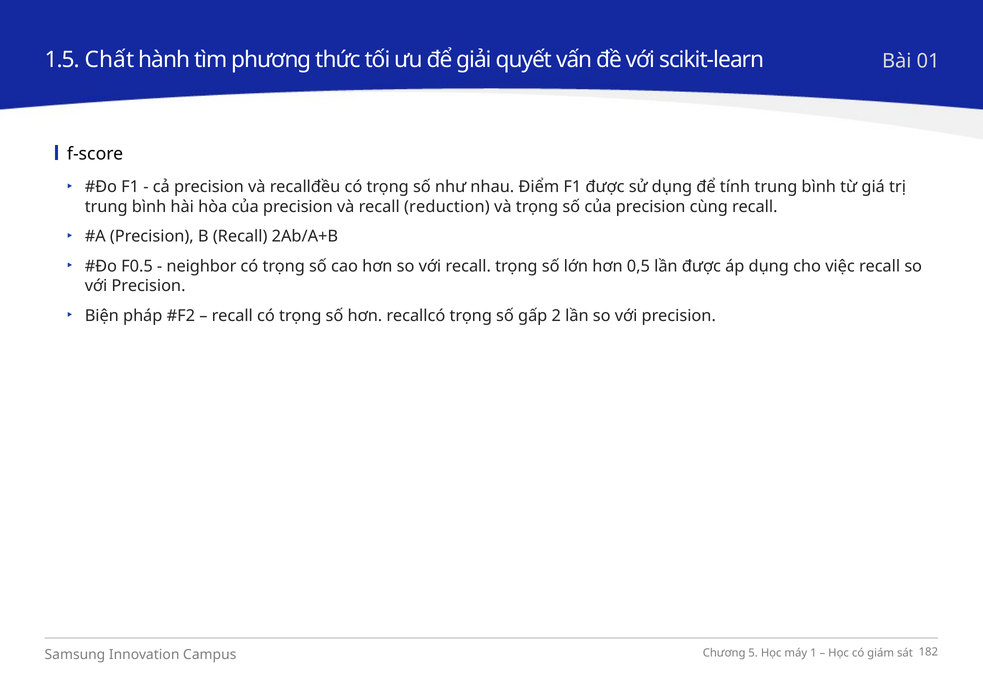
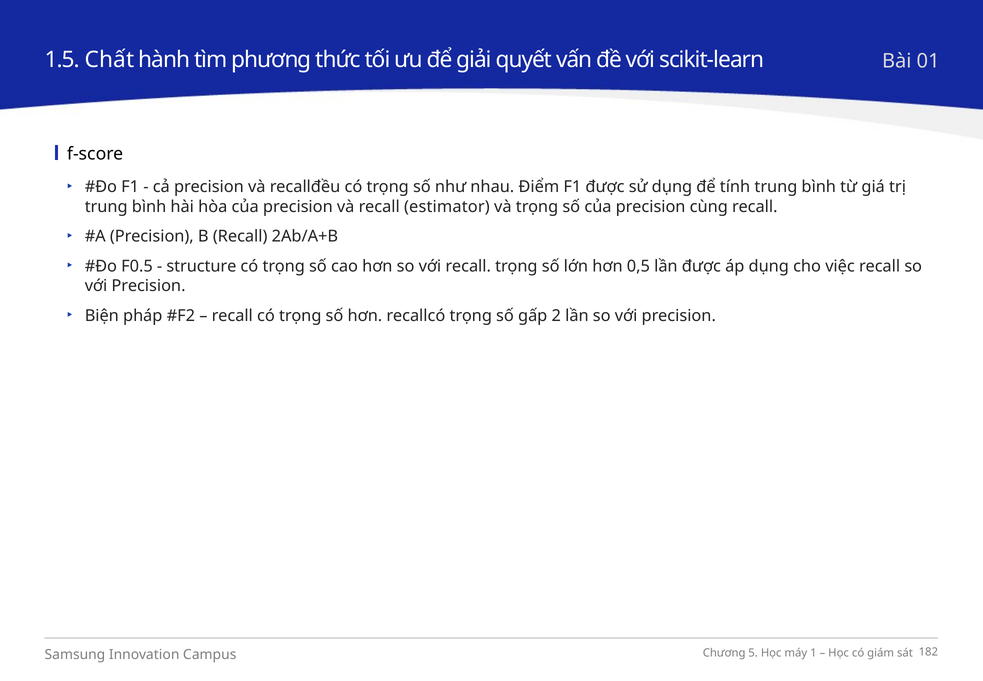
reduction: reduction -> estimator (447, 207)
neighbor: neighbor -> structure (201, 266)
